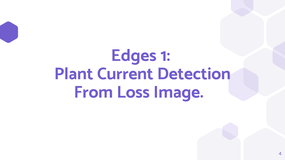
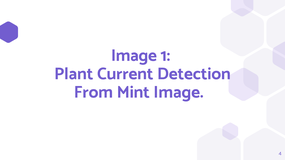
Edges: Edges -> Image (134, 55)
Loss: Loss -> Mint (133, 92)
